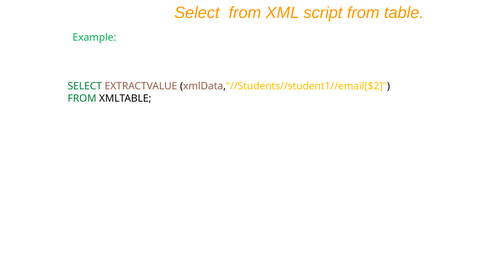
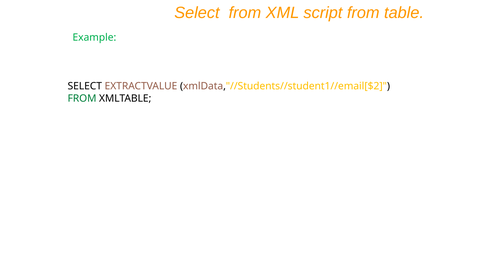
SELECT colour: green -> black (85, 86)
